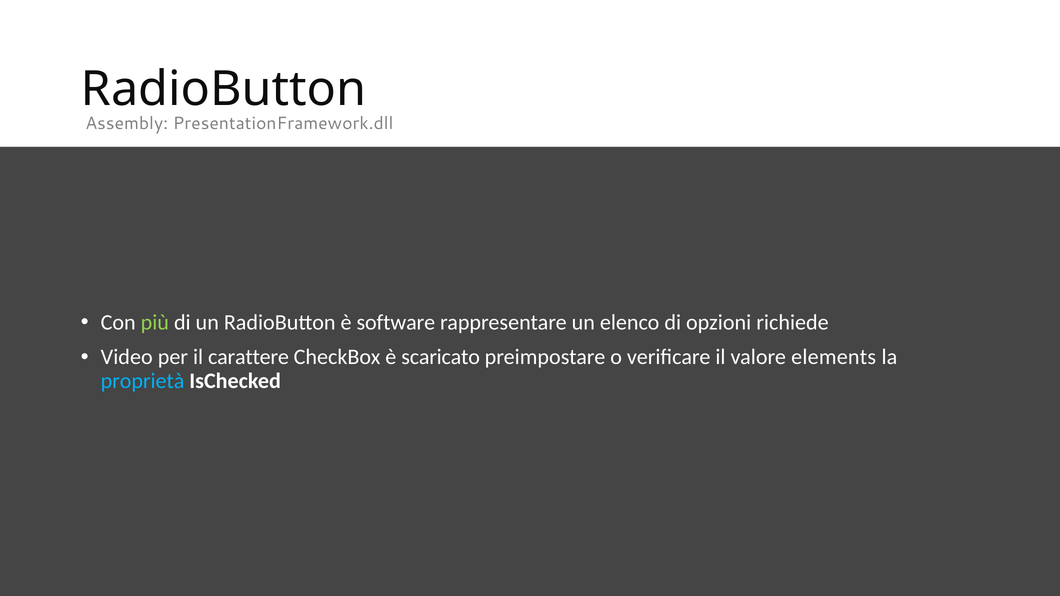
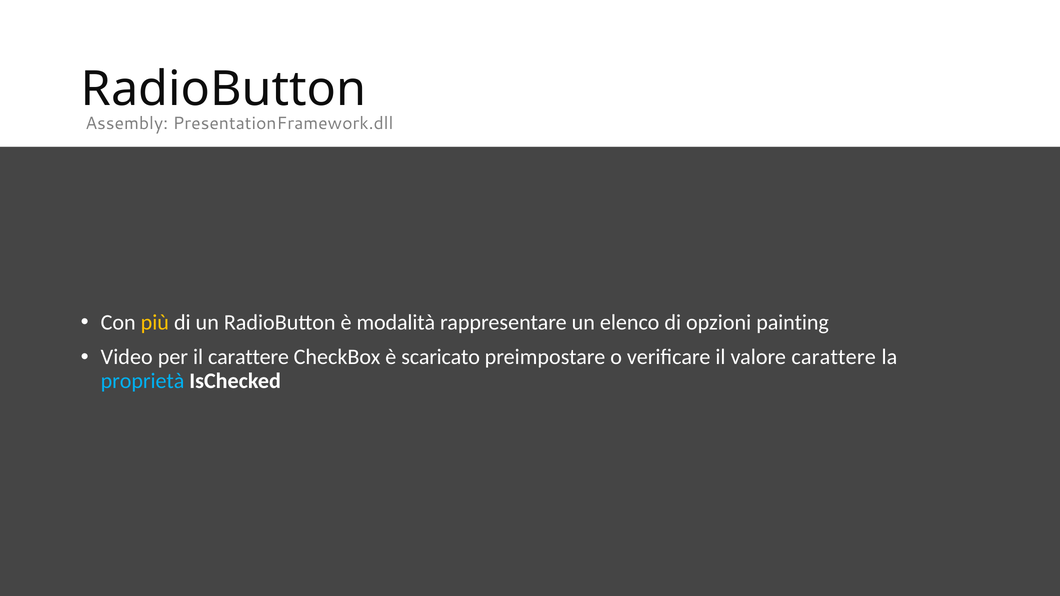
più colour: light green -> yellow (155, 322)
software: software -> modalità (396, 322)
richiede: richiede -> painting (793, 322)
valore elements: elements -> carattere (834, 357)
